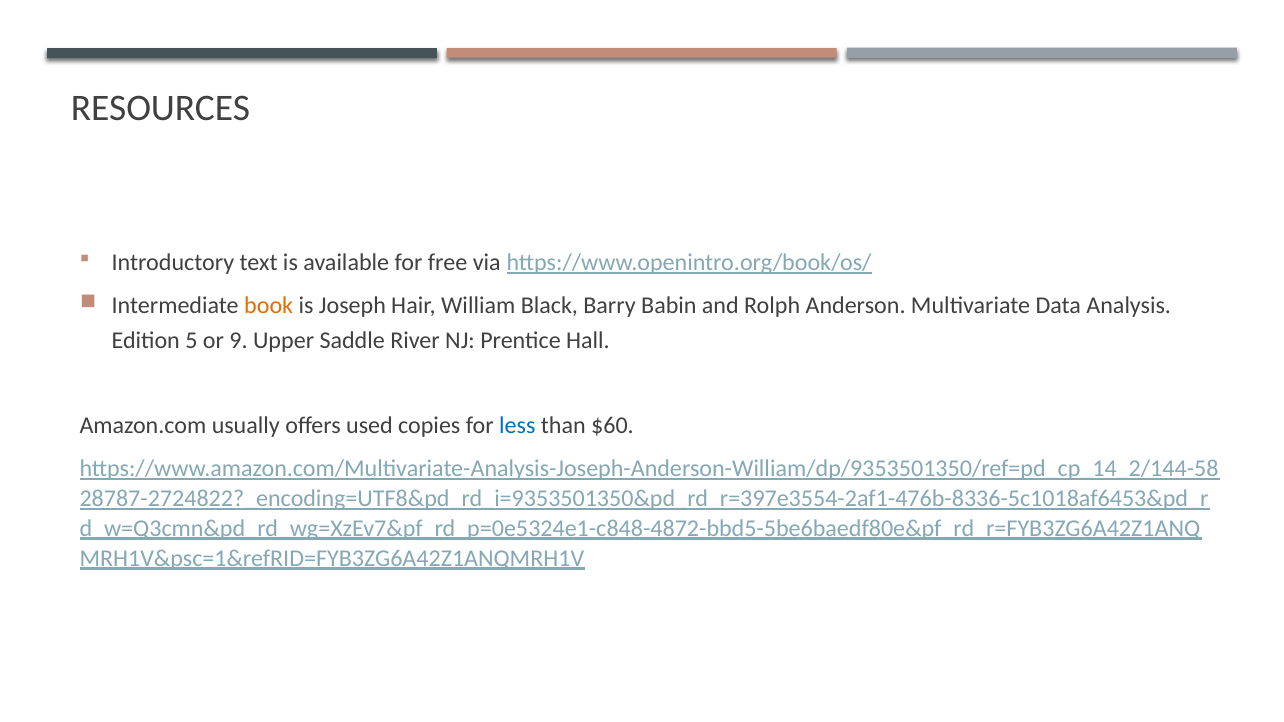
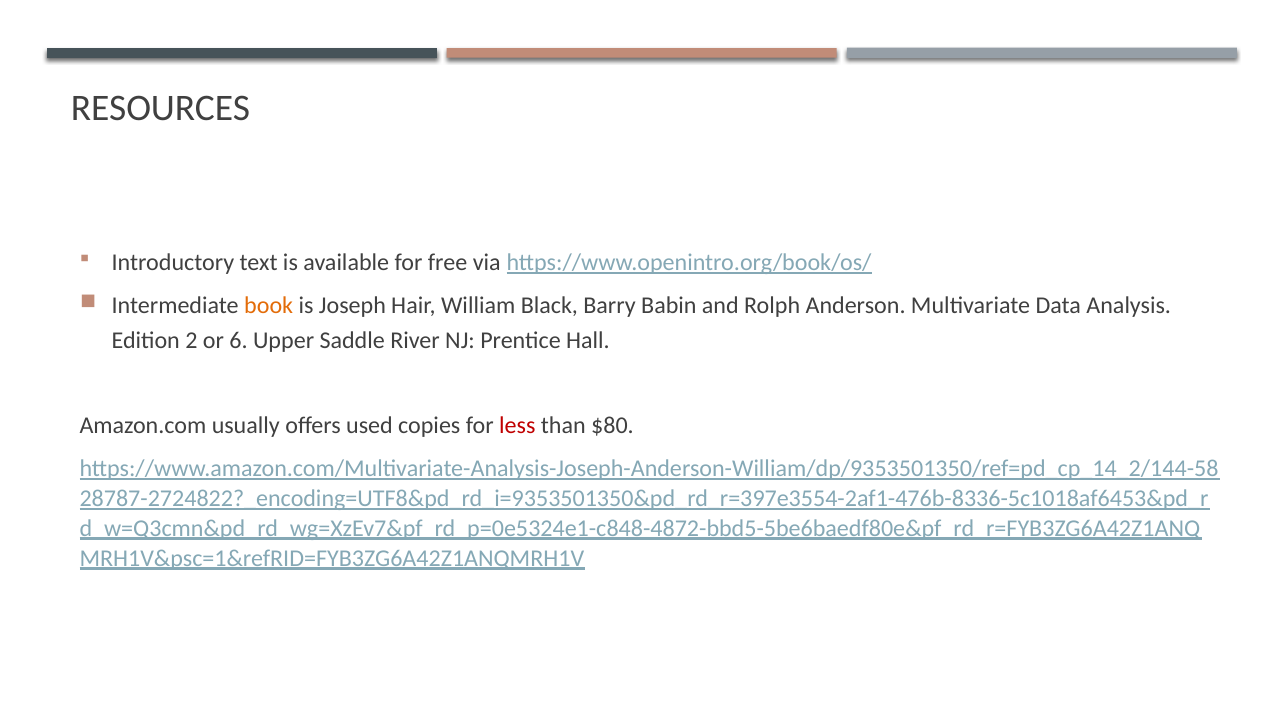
5: 5 -> 2 (191, 340)
9: 9 -> 6 (239, 340)
less colour: blue -> red (517, 426)
$60: $60 -> $80 (612, 426)
